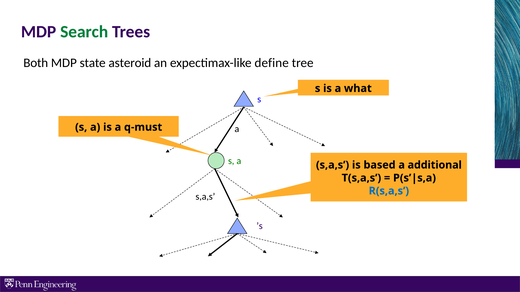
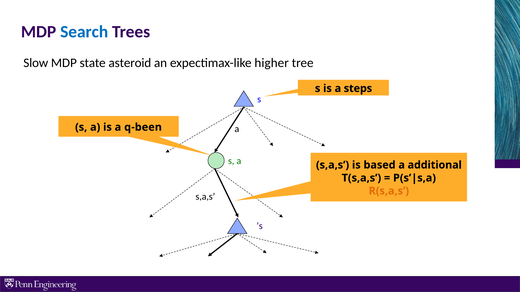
Search colour: green -> blue (84, 32)
Both: Both -> Slow (36, 63)
define: define -> higher (272, 63)
what: what -> steps (358, 89)
q-must: q-must -> q-been (143, 127)
R(s,a,s colour: blue -> orange (389, 191)
